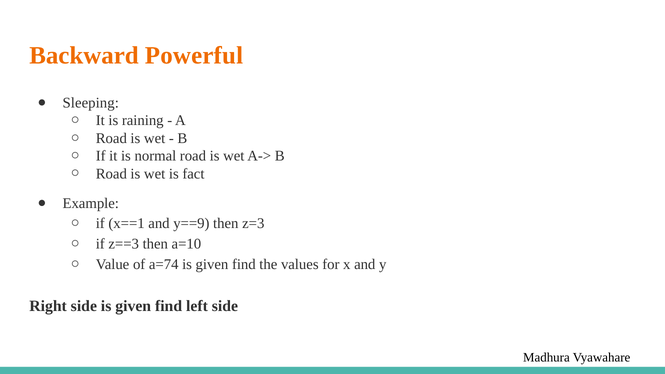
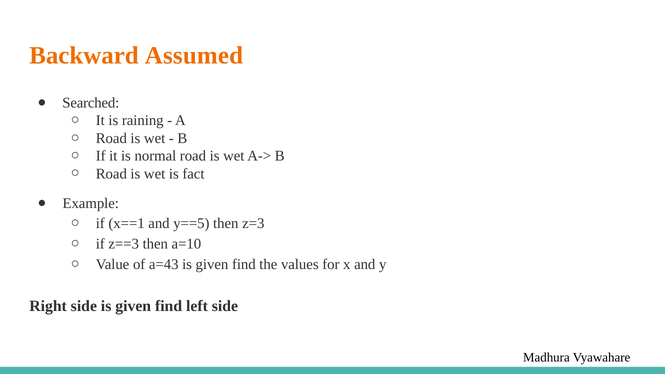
Powerful: Powerful -> Assumed (194, 56)
Sleeping: Sleeping -> Searched (91, 103)
y==9: y==9 -> y==5 (191, 224)
a=74: a=74 -> a=43 (164, 264)
